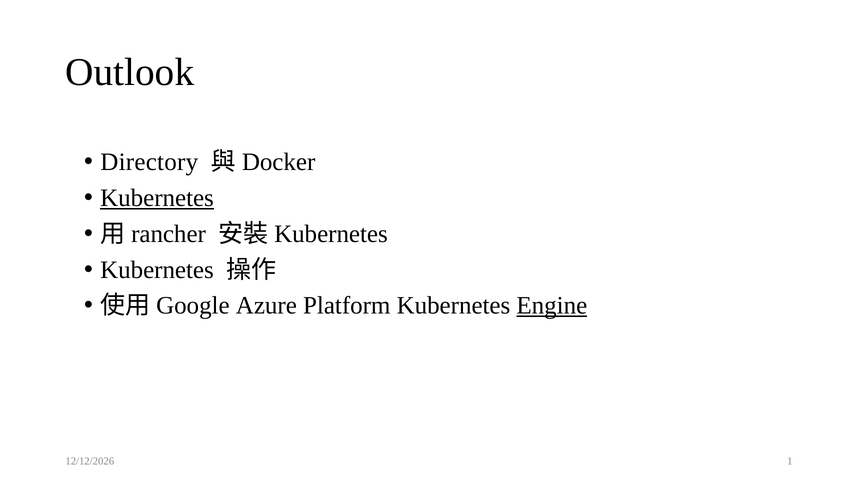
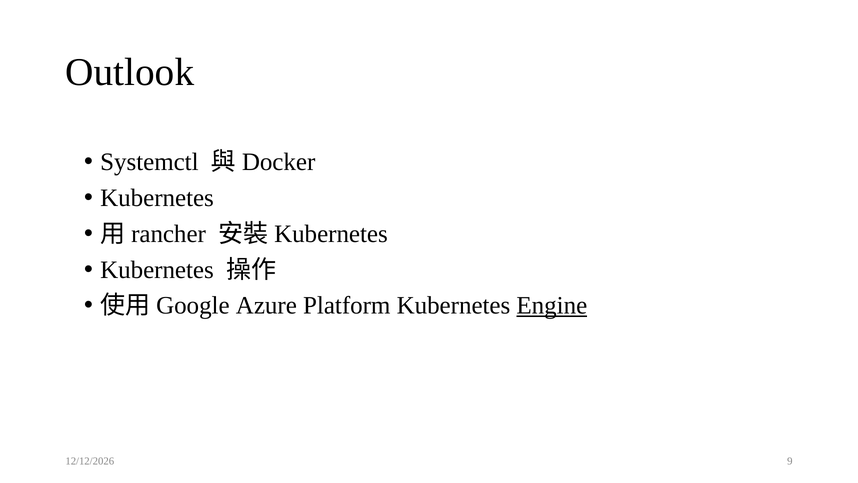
Directory: Directory -> Systemctl (149, 162)
Kubernetes underline: present -> none (157, 198)
1: 1 -> 9 (790, 461)
